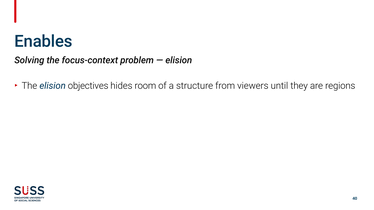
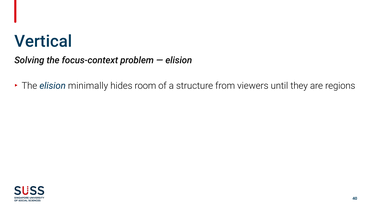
Enables: Enables -> Vertical (43, 42)
objectives: objectives -> minimally (88, 86)
